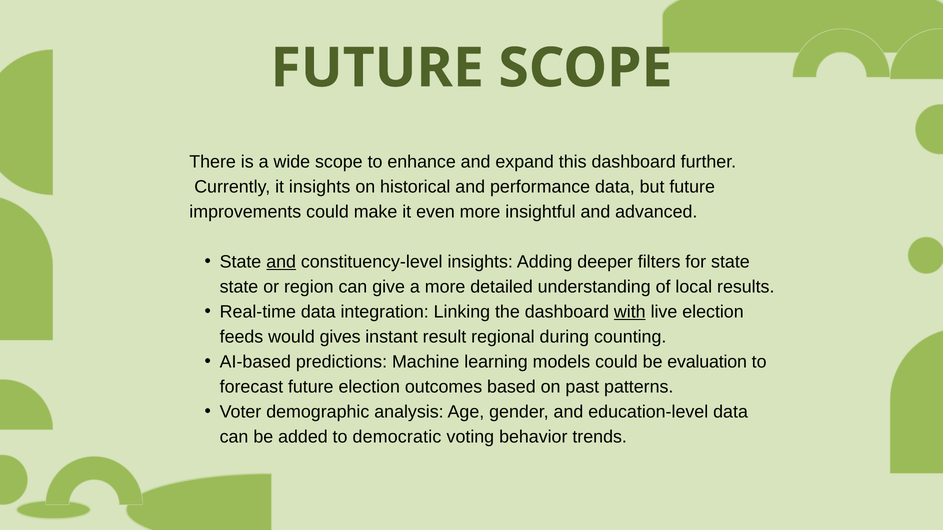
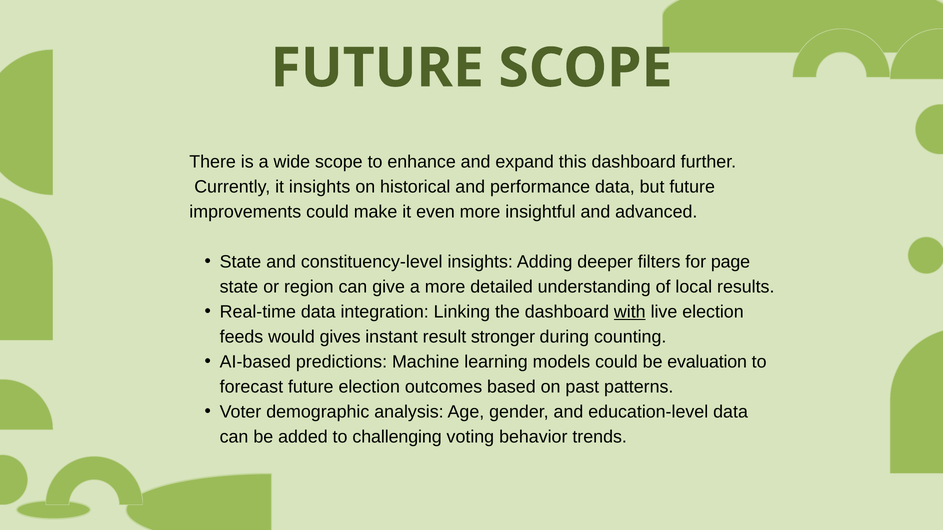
and underline: present -> none (281, 262)
for state: state -> page (731, 262)
regional: regional -> stronger (503, 337)
democratic: democratic -> challenging (397, 437)
